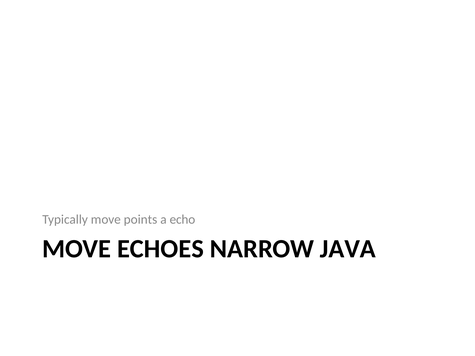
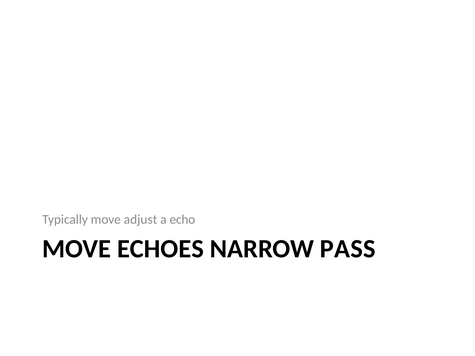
points: points -> adjust (140, 220)
JAVA: JAVA -> PASS (348, 249)
